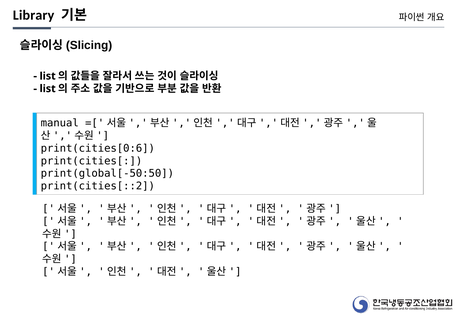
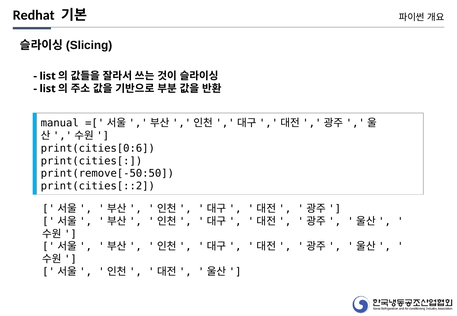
Library: Library -> Redhat (34, 15)
print(global[-50:50: print(global[-50:50 -> print(remove[-50:50 (107, 174)
